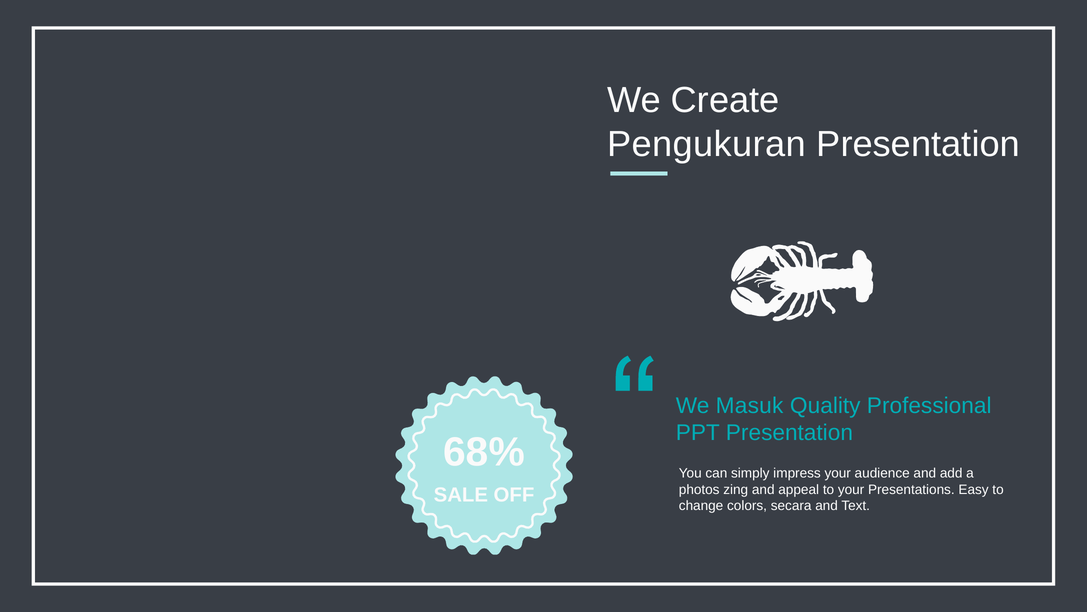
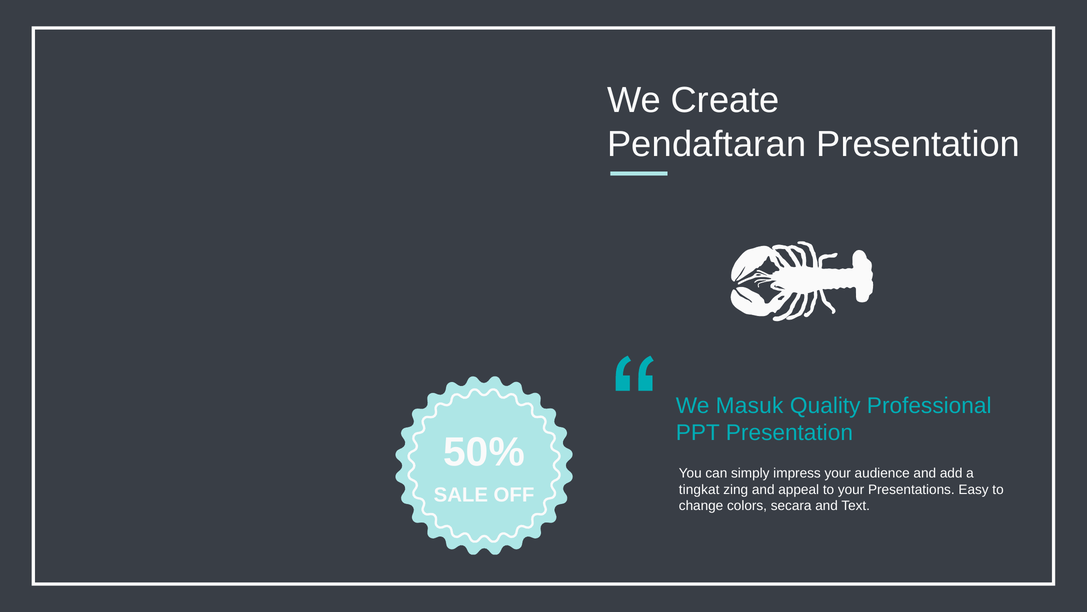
Pengukuran: Pengukuran -> Pendaftaran (707, 144)
68%: 68% -> 50% (484, 452)
photos: photos -> tingkat (699, 489)
